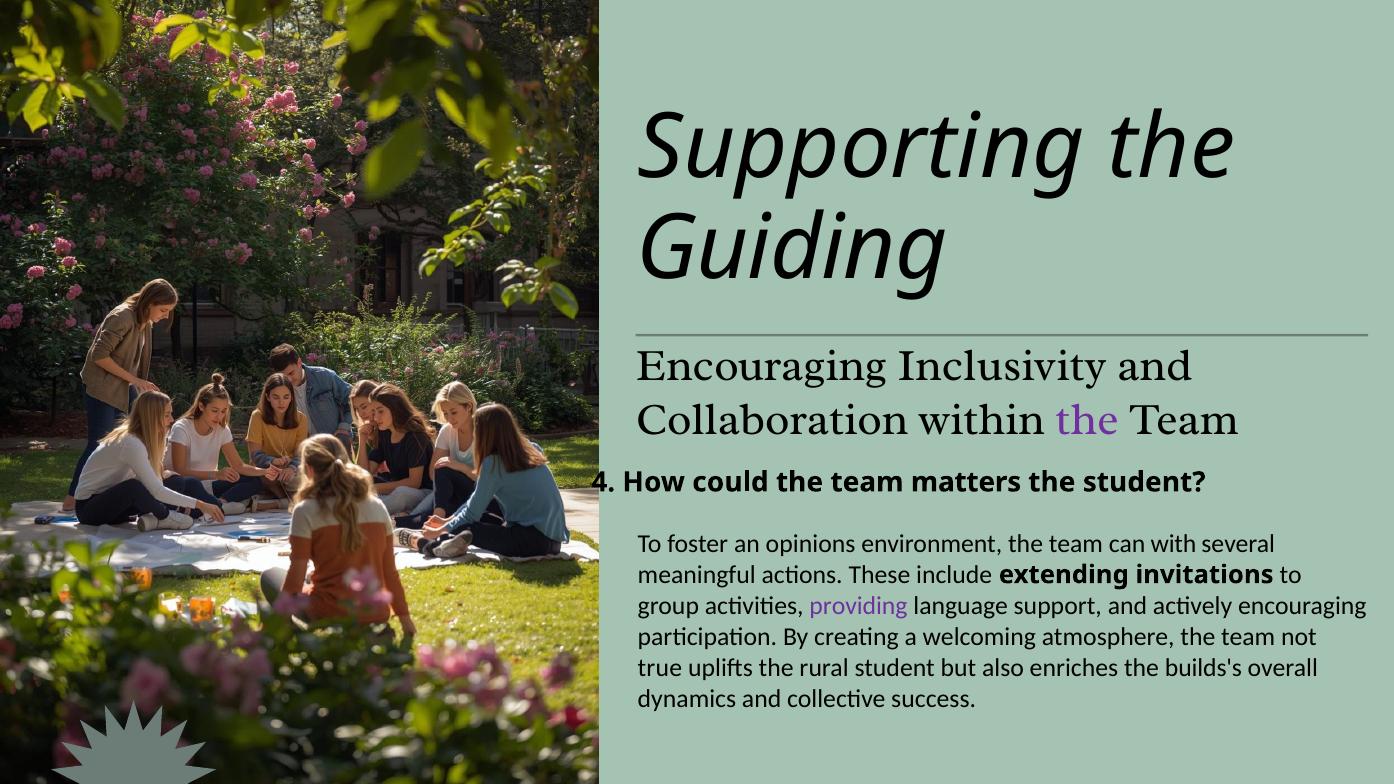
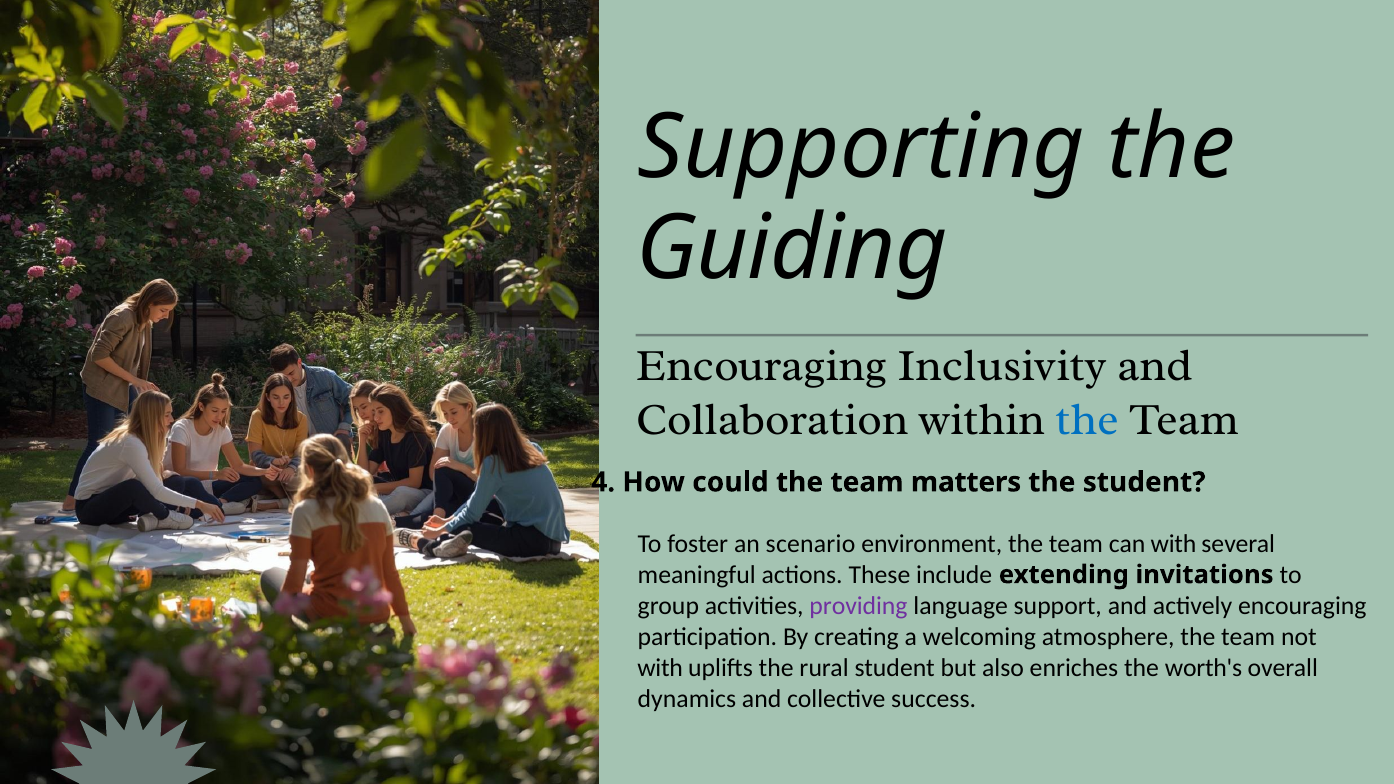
the colour: purple -> blue (1087, 420)
opinions: opinions -> scenario (811, 544)
true: true -> with (660, 668)
builds's: builds's -> worth's (1204, 668)
